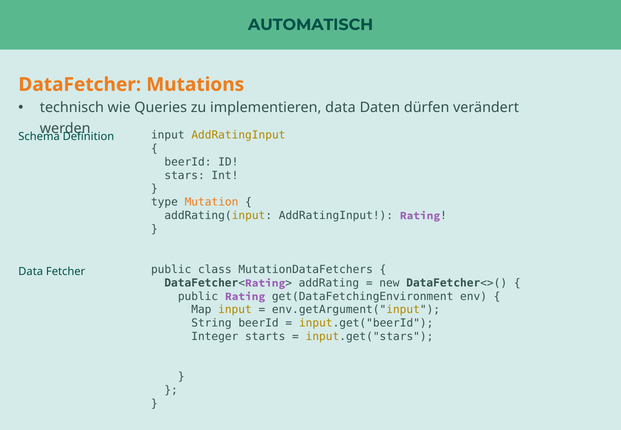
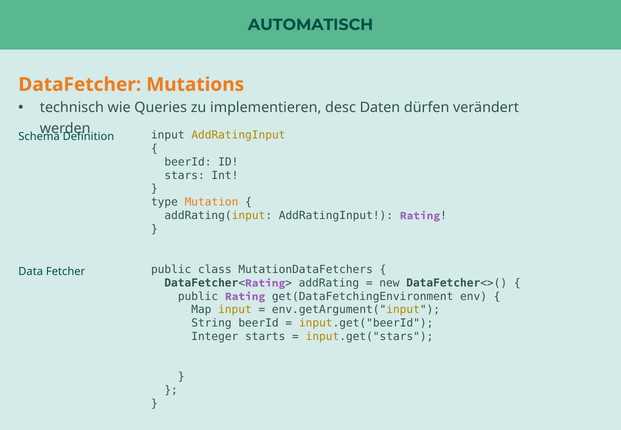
implementieren data: data -> desc (340, 108)
